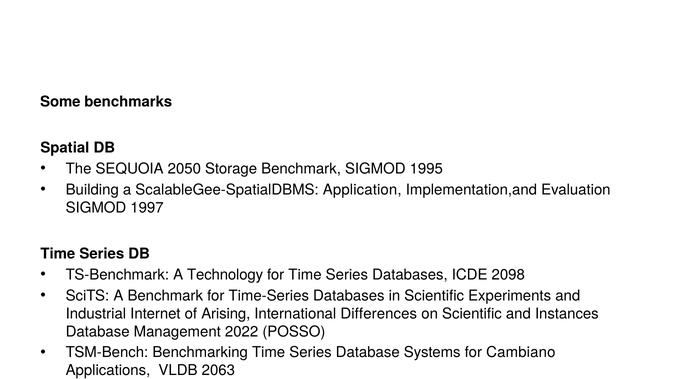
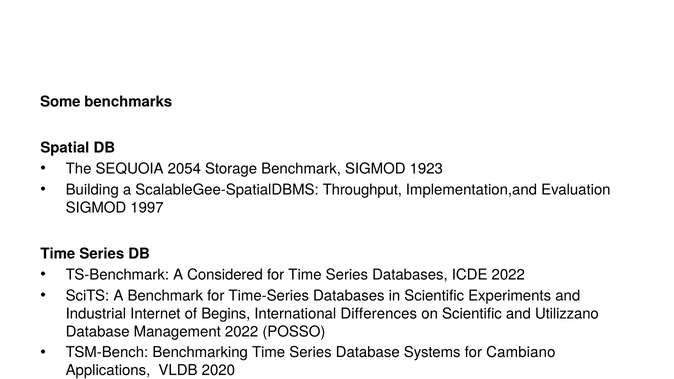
2050: 2050 -> 2054 (184, 169)
1995: 1995 -> 1923 (426, 169)
Application: Application -> Throughput (362, 190)
Technology: Technology -> Considered (225, 275)
ICDE 2098: 2098 -> 2022 (508, 275)
Arising: Arising -> Begins (226, 314)
Instances: Instances -> Utilizzano (567, 314)
2063: 2063 -> 2020 (218, 371)
